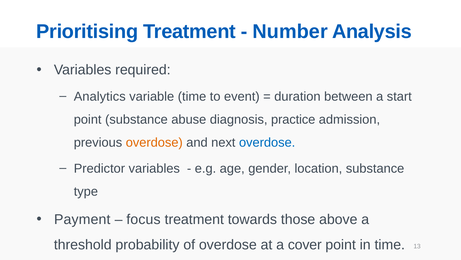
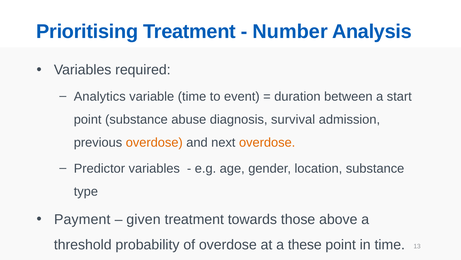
practice: practice -> survival (293, 119)
overdose colour: blue -> orange (267, 142)
focus: focus -> given (143, 219)
cover: cover -> these (305, 244)
